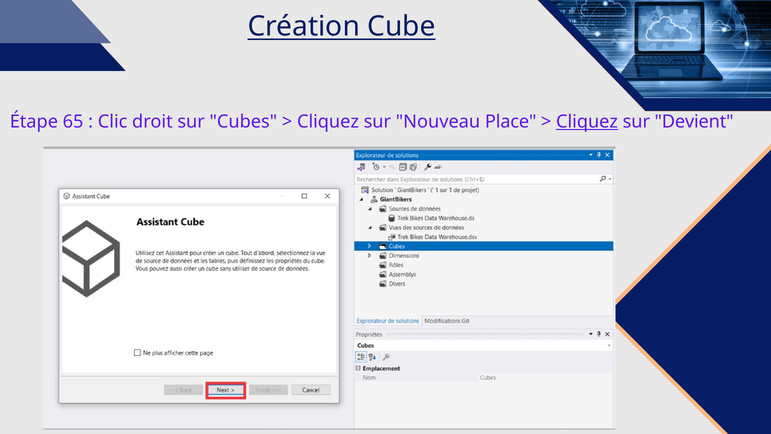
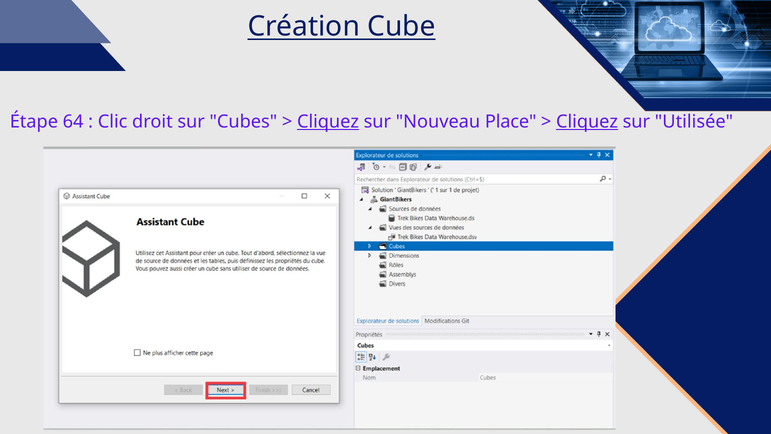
65: 65 -> 64 (73, 122)
Cliquez underline: none -> present (328, 122)
Devient: Devient -> Utilisée (694, 122)
